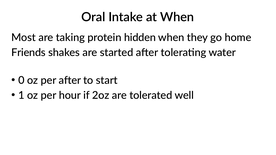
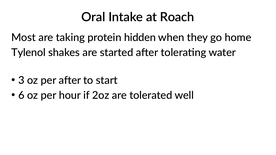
at When: When -> Roach (177, 17)
Friends: Friends -> Tylenol (28, 53)
0: 0 -> 3 (21, 81)
1: 1 -> 6 (21, 96)
